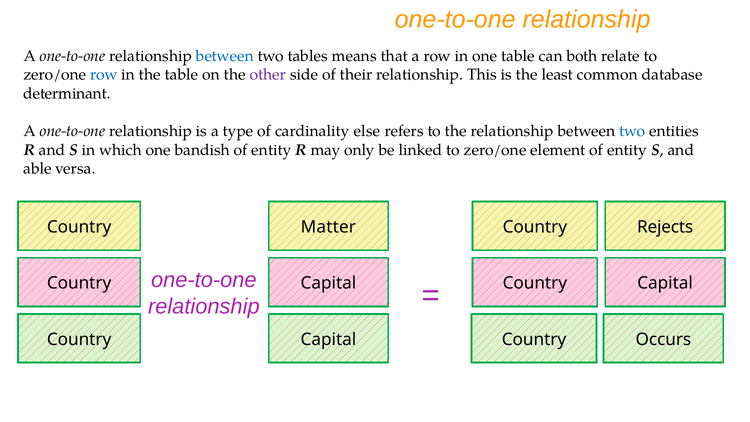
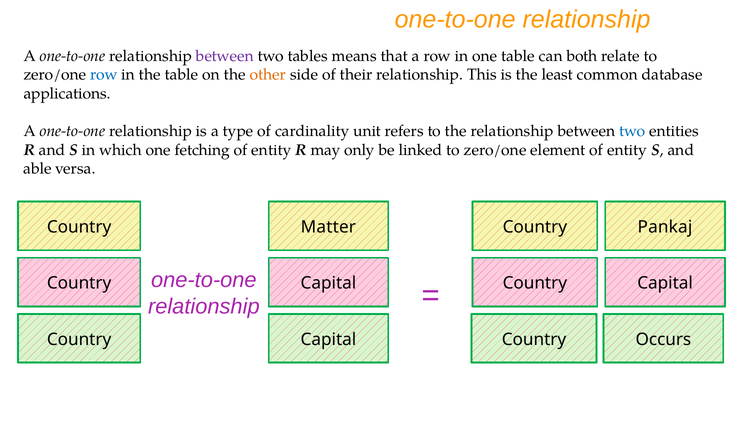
between colour: blue -> purple (225, 56)
other colour: purple -> orange (268, 75)
determinant: determinant -> applications (67, 93)
else: else -> unit (367, 131)
bandish: bandish -> fetching (202, 150)
Rejects: Rejects -> Pankaj (665, 227)
